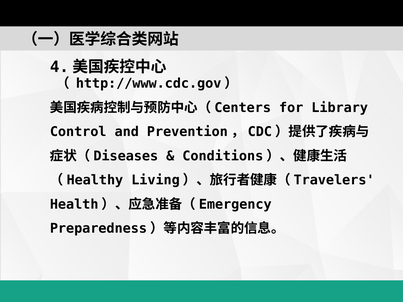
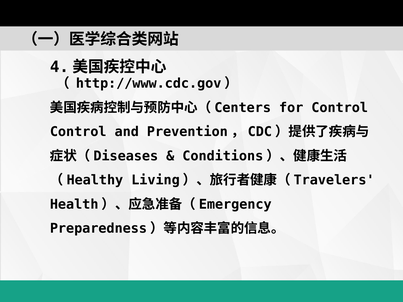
for Library: Library -> Control (340, 108)
